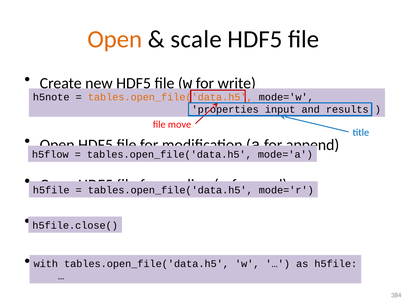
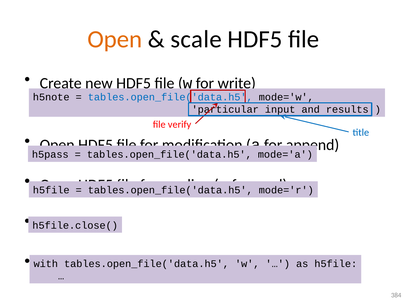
tables.open_file('data.h5 colour: orange -> blue (170, 97)
properties: properties -> particular (225, 110)
move: move -> verify (180, 124)
h5flow: h5flow -> h5pass (50, 155)
